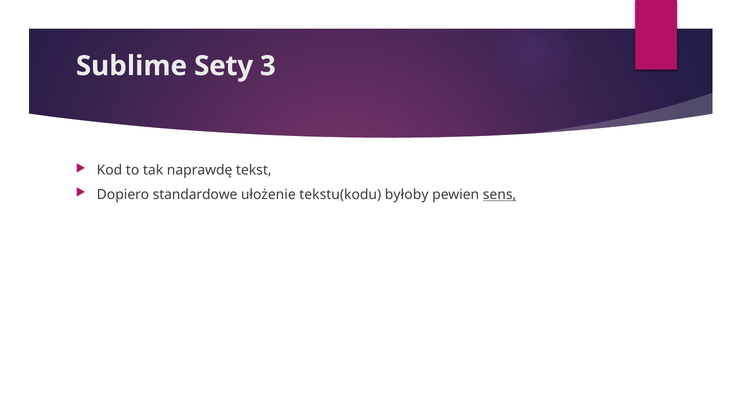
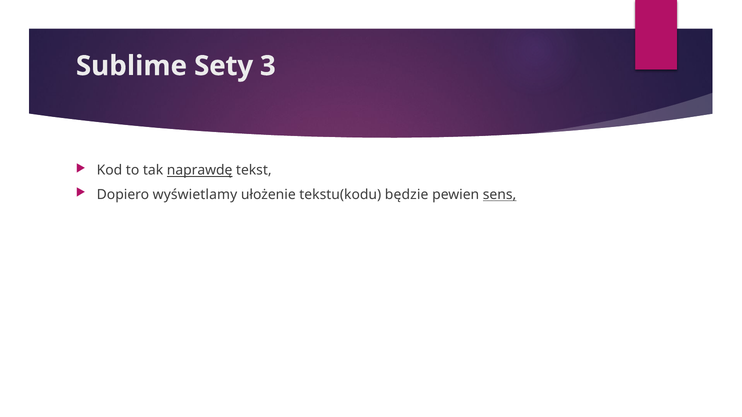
naprawdę underline: none -> present (200, 171)
standardowe: standardowe -> wyświetlamy (195, 195)
byłoby: byłoby -> będzie (407, 195)
